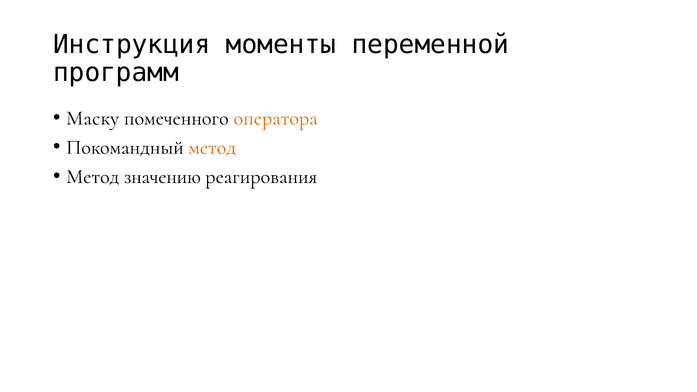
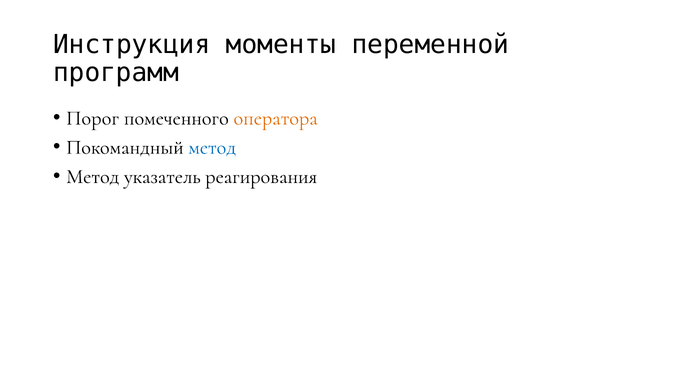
Маску: Маску -> Порог (93, 118)
метод colour: orange -> blue (212, 147)
значению: значению -> указатель (162, 176)
